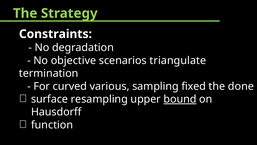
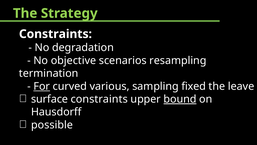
triangulate: triangulate -> resampling (178, 60)
For underline: none -> present (42, 86)
done: done -> leave (241, 86)
surface resampling: resampling -> constraints (99, 99)
function: function -> possible (52, 125)
